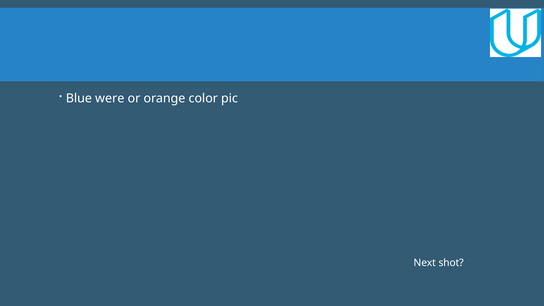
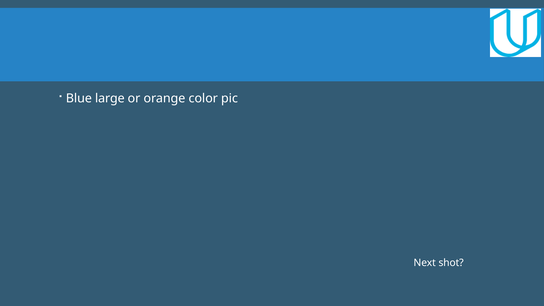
were: were -> large (110, 98)
